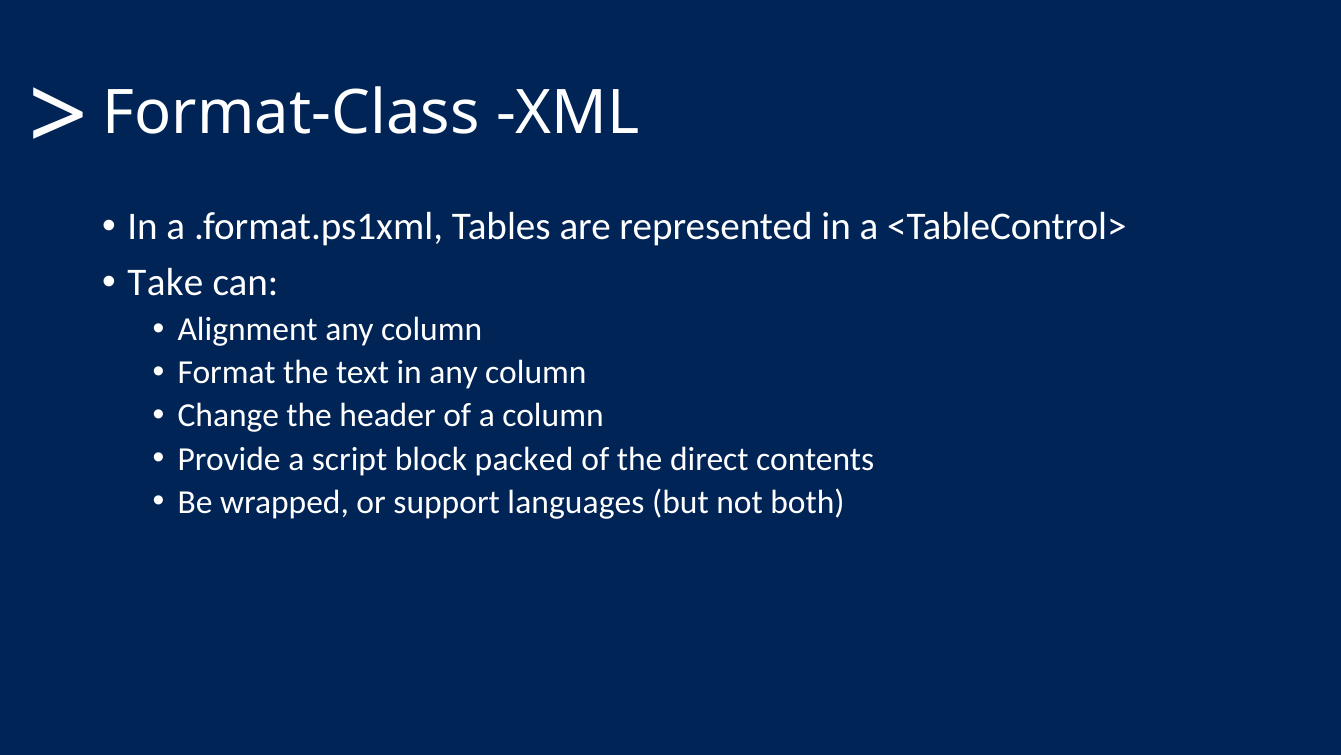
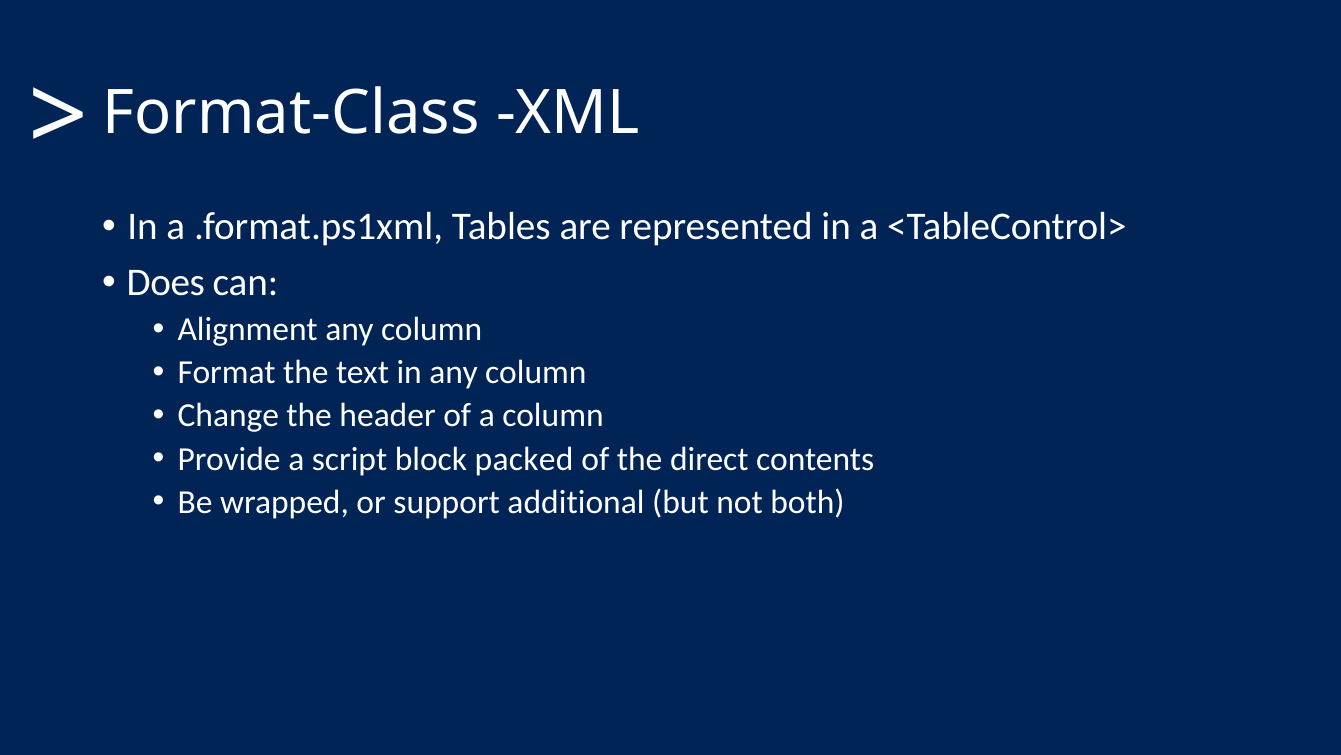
Take: Take -> Does (166, 283)
languages: languages -> additional (576, 502)
